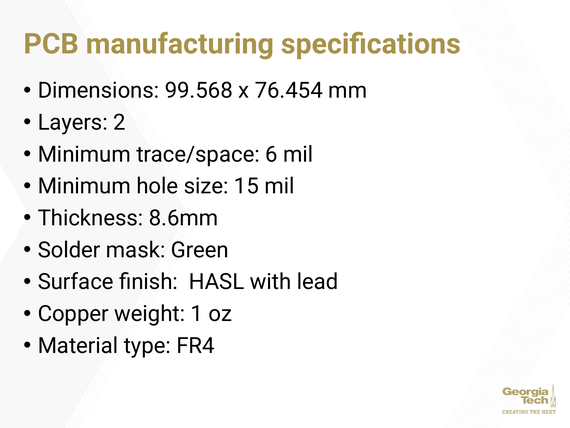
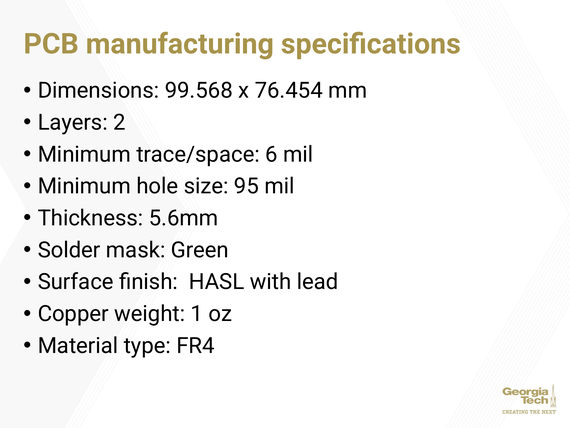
15: 15 -> 95 (246, 186)
8.6mm: 8.6mm -> 5.6mm (184, 218)
